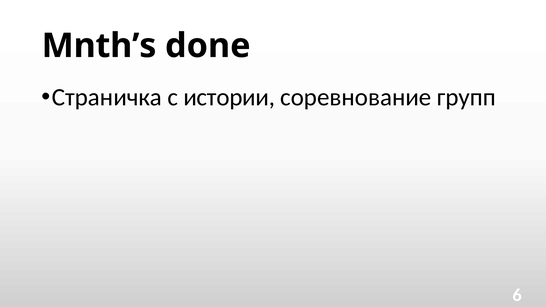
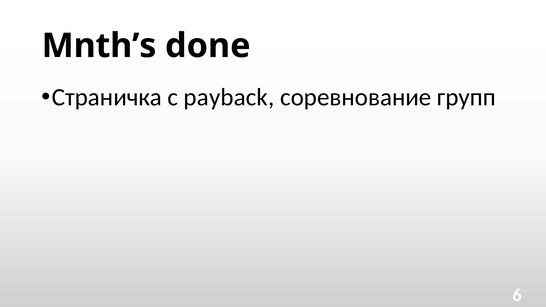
истории: истории -> payback (229, 97)
